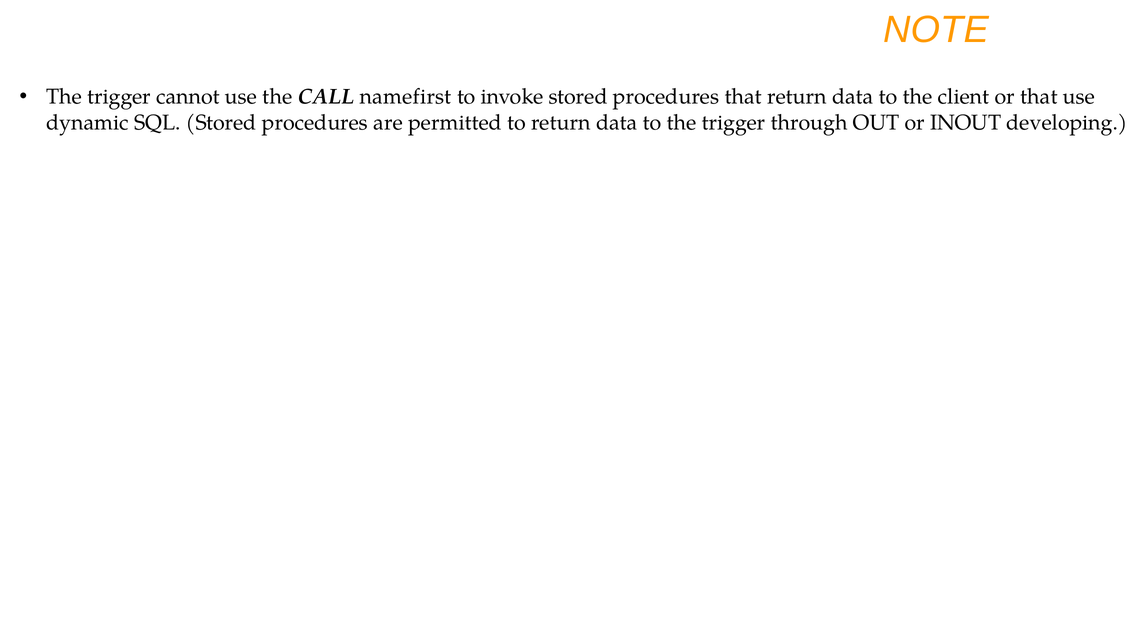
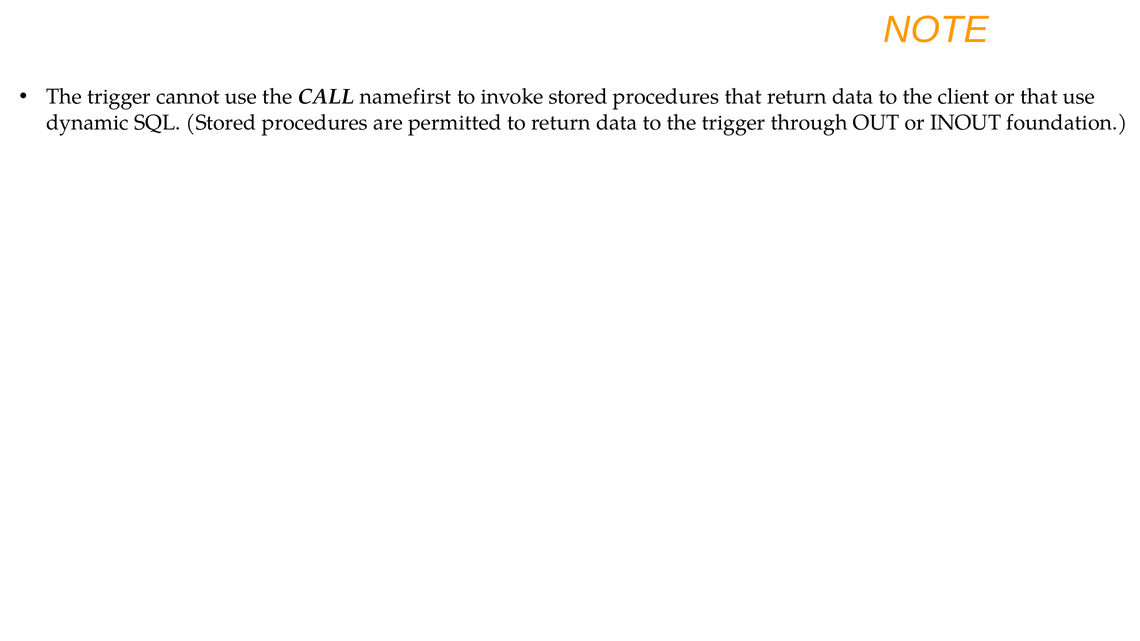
developing: developing -> foundation (1067, 123)
